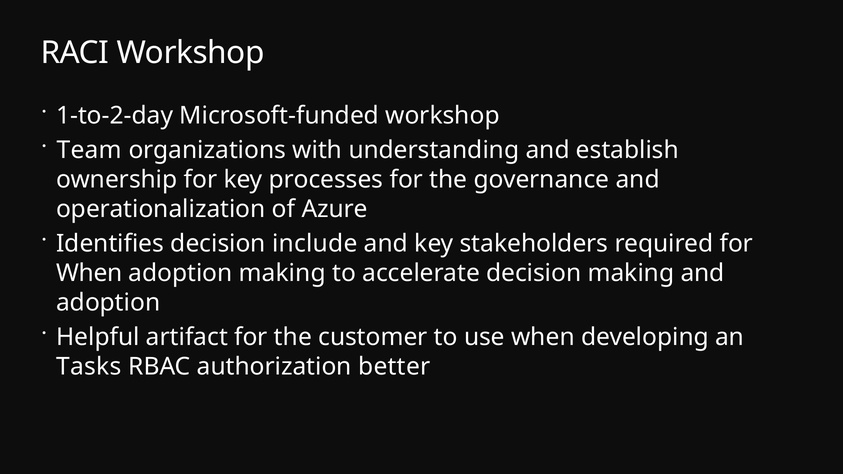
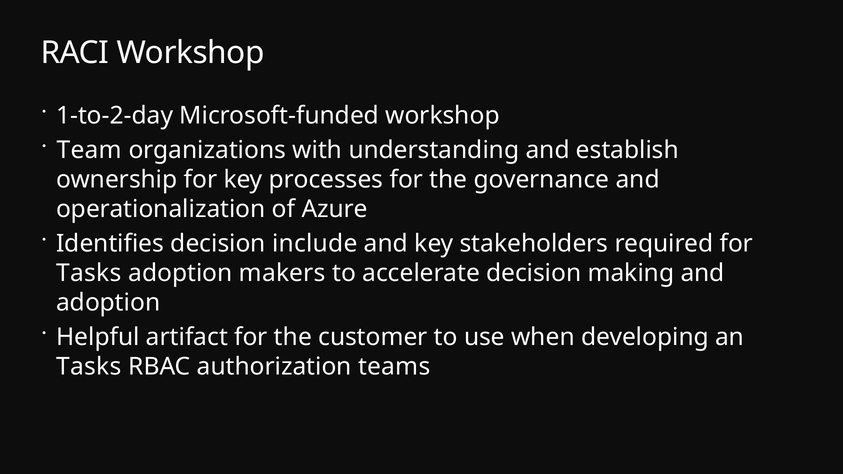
When: When -> Tasks (89, 273)
adoption making: making -> makers (282, 273)
better: better -> teams (394, 367)
